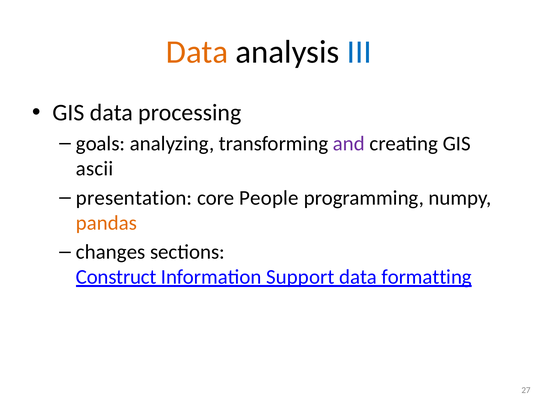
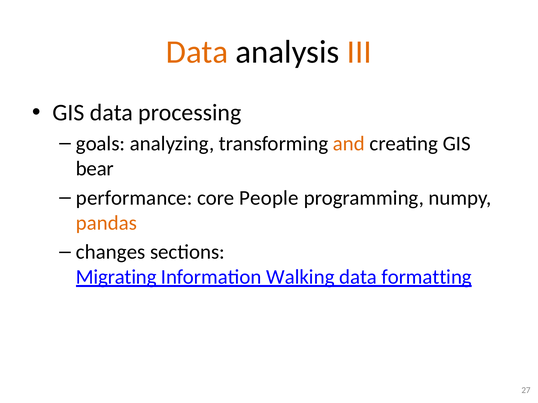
III colour: blue -> orange (359, 52)
and colour: purple -> orange (349, 144)
ascii: ascii -> bear (95, 169)
presentation: presentation -> performance (134, 198)
Construct: Construct -> Migrating (116, 277)
Support: Support -> Walking (300, 277)
